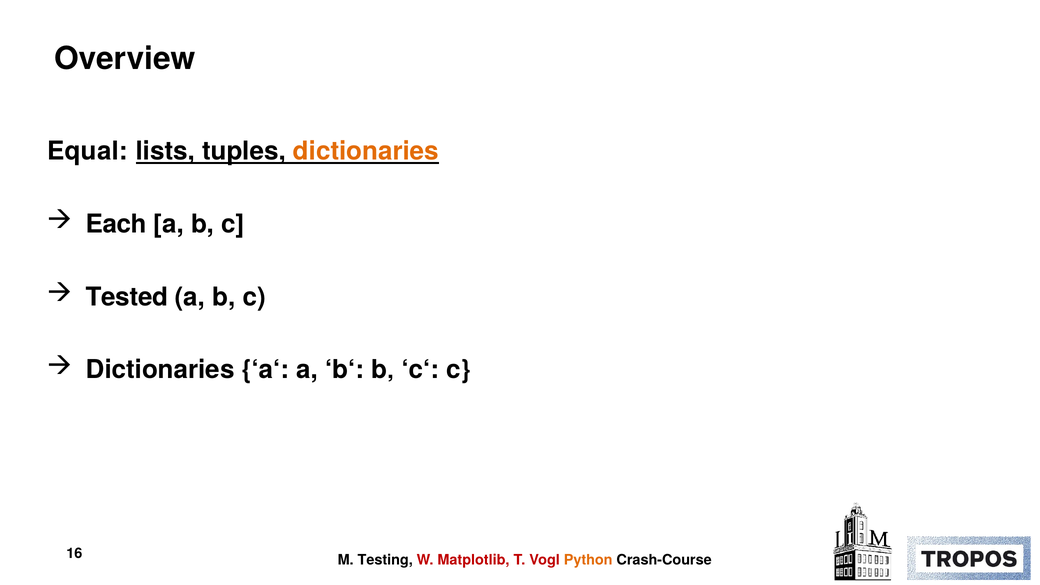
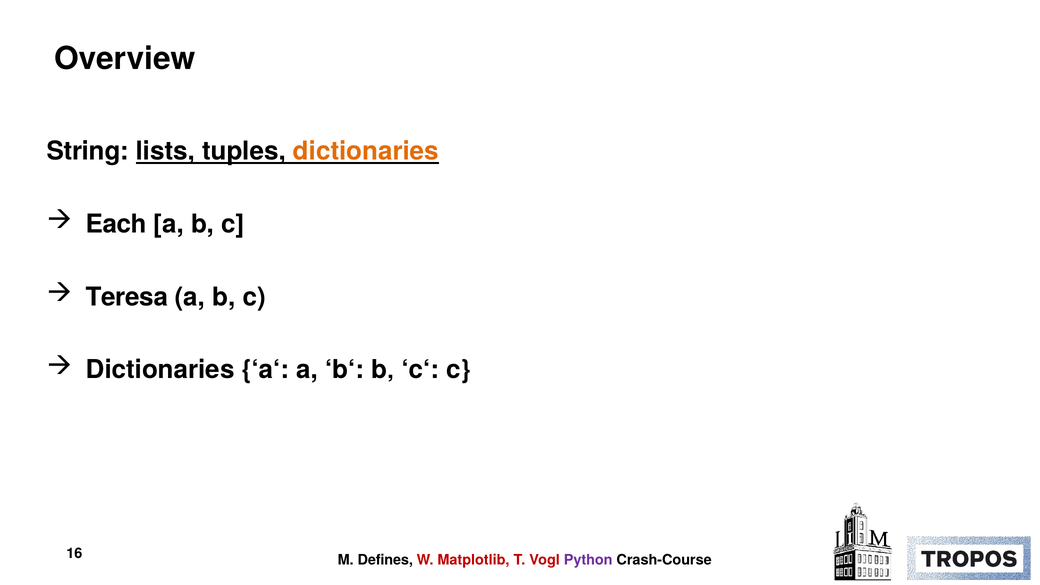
Equal: Equal -> String (88, 151)
Tested: Tested -> Teresa (127, 297)
Testing: Testing -> Defines (385, 560)
Python colour: orange -> purple (588, 560)
